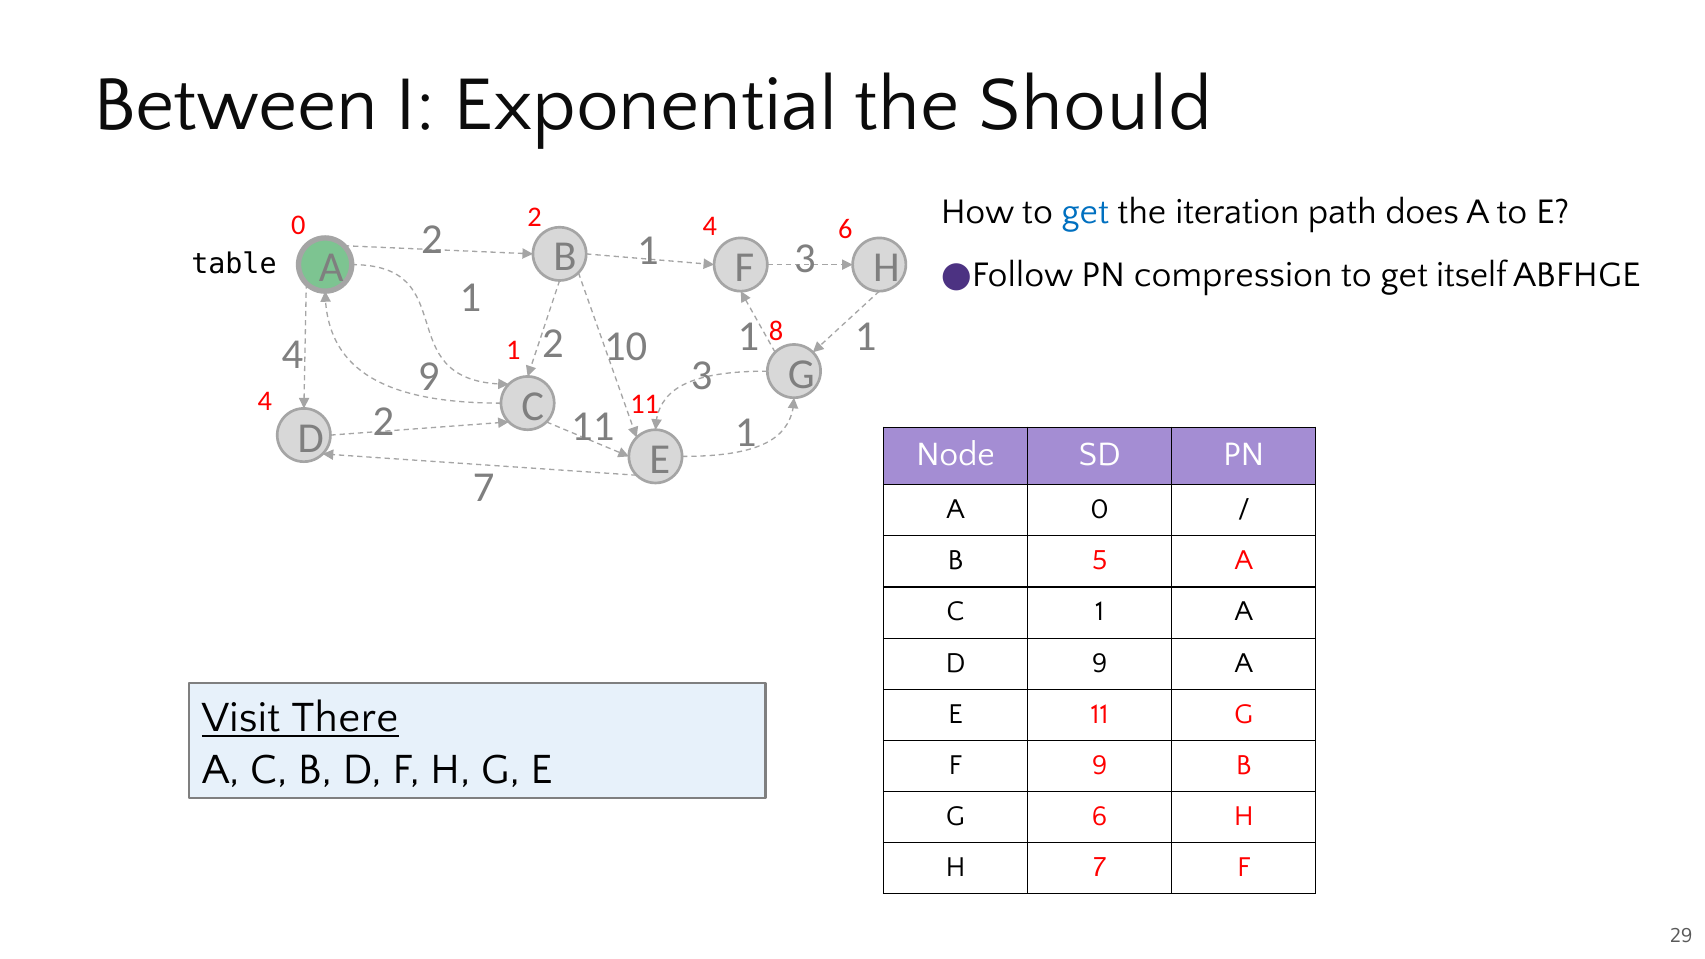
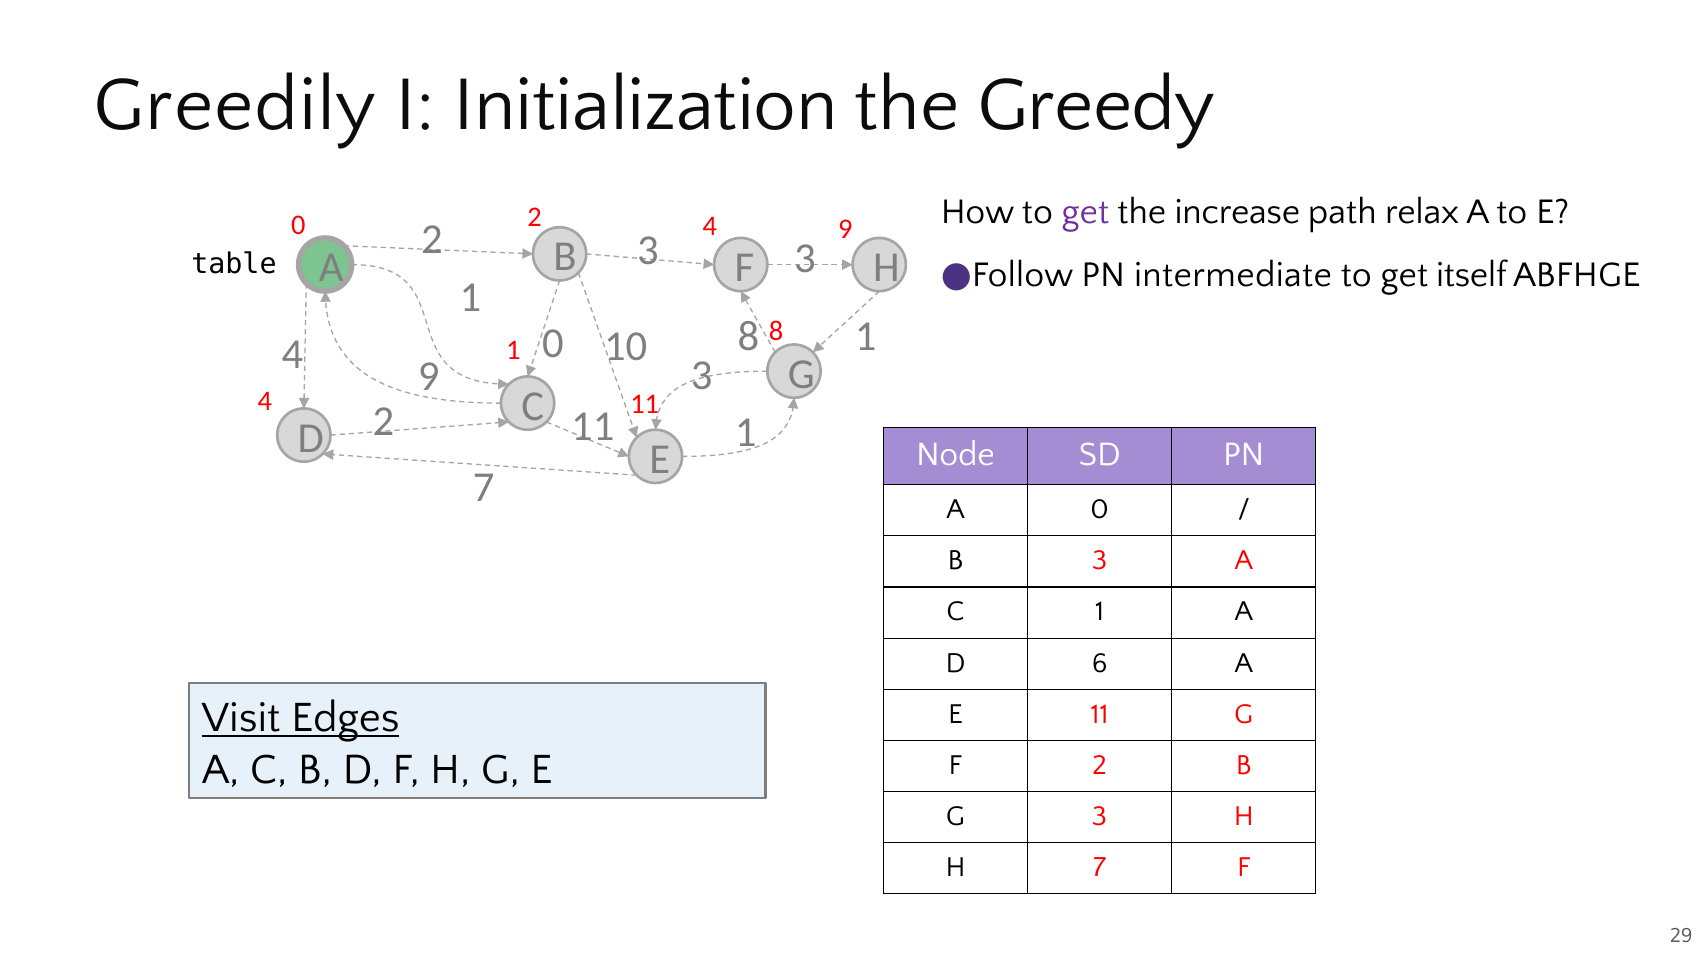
Between: Between -> Greedily (235, 104)
Exponential: Exponential -> Initialization (646, 104)
Should: Should -> Greedy (1096, 104)
get colour: blue -> purple (1085, 211)
iteration: iteration -> increase (1237, 211)
does: does -> relax (1422, 211)
4 6: 6 -> 9 (845, 229)
2 1: 1 -> 3 (648, 250)
compression: compression -> intermediate (1233, 275)
10 1: 1 -> 8 (748, 337)
4 2: 2 -> 0 (553, 343)
B 5: 5 -> 3 (1100, 560)
D 9: 9 -> 6 (1100, 663)
There: There -> Edges (345, 718)
F 9: 9 -> 2 (1100, 765)
G 6: 6 -> 3 (1099, 816)
